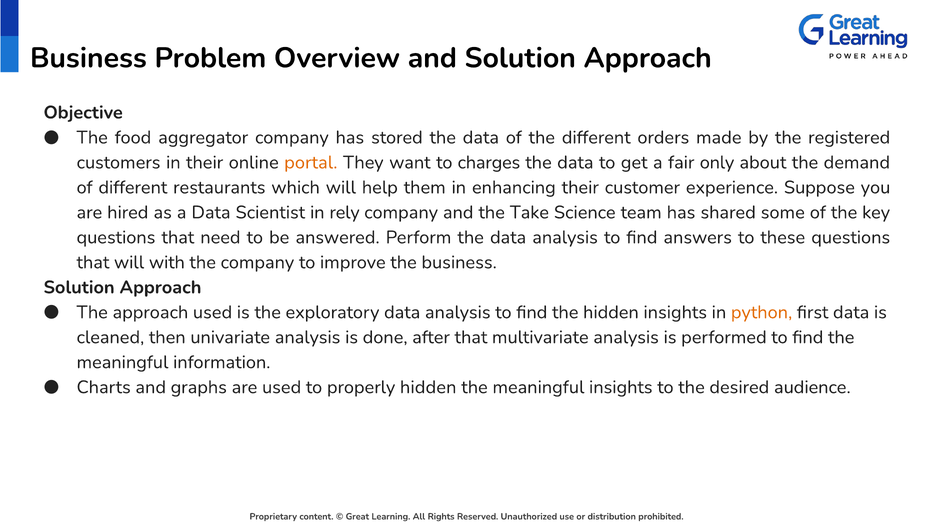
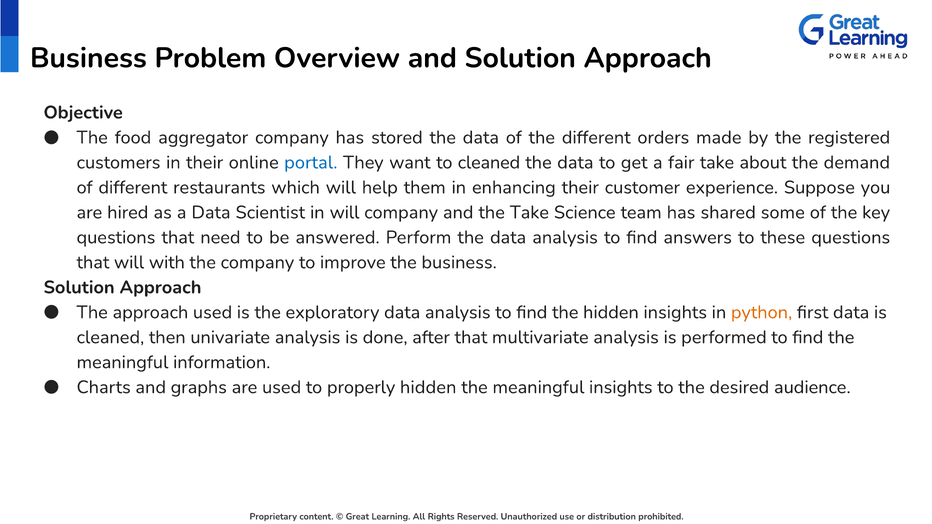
portal colour: orange -> blue (311, 163)
to charges: charges -> cleaned (489, 163)
fair only: only -> take (717, 163)
in rely: rely -> will (345, 212)
